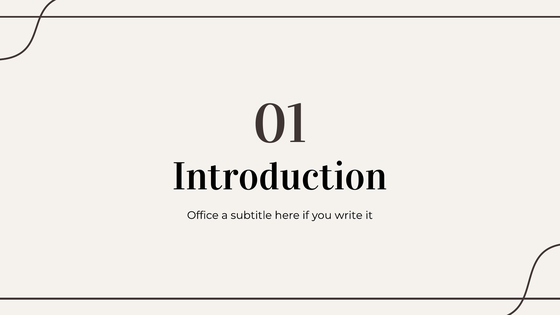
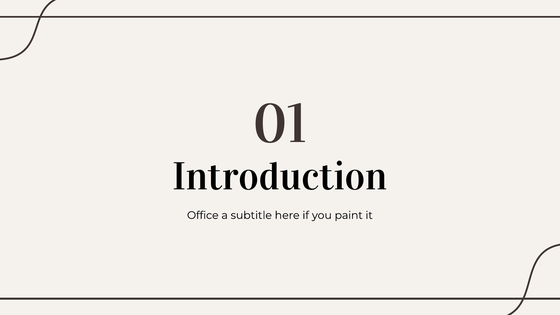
write: write -> paint (349, 215)
